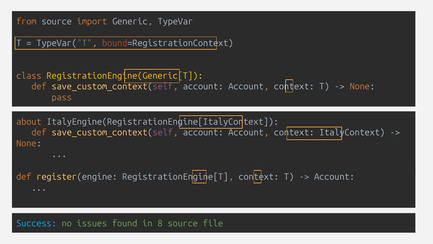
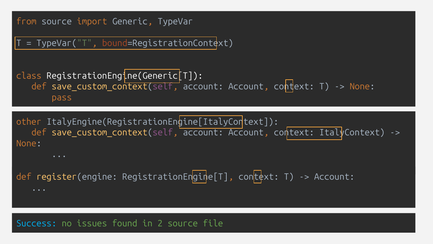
RegistrationEngine(Generic[T colour: yellow -> white (125, 76)
about: about -> other (29, 122)
8: 8 -> 2 (160, 223)
